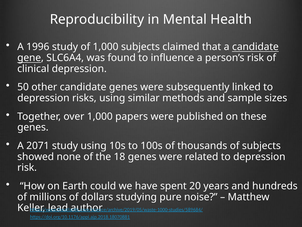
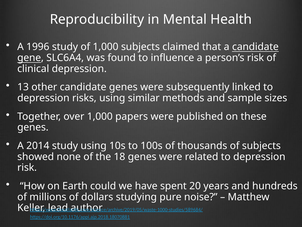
50: 50 -> 13 (23, 87)
2071: 2071 -> 2014 (38, 146)
